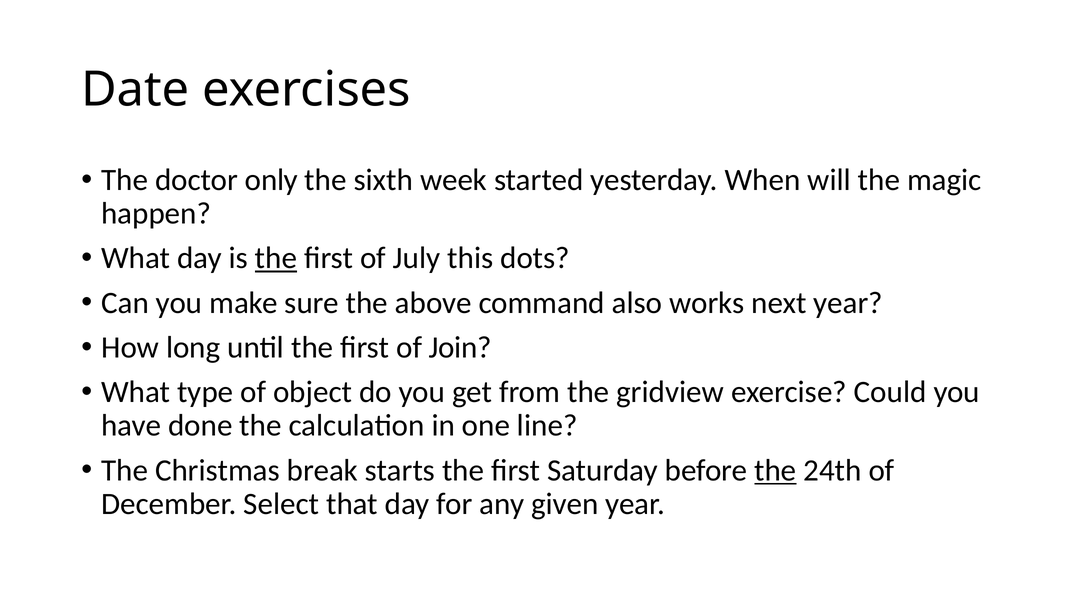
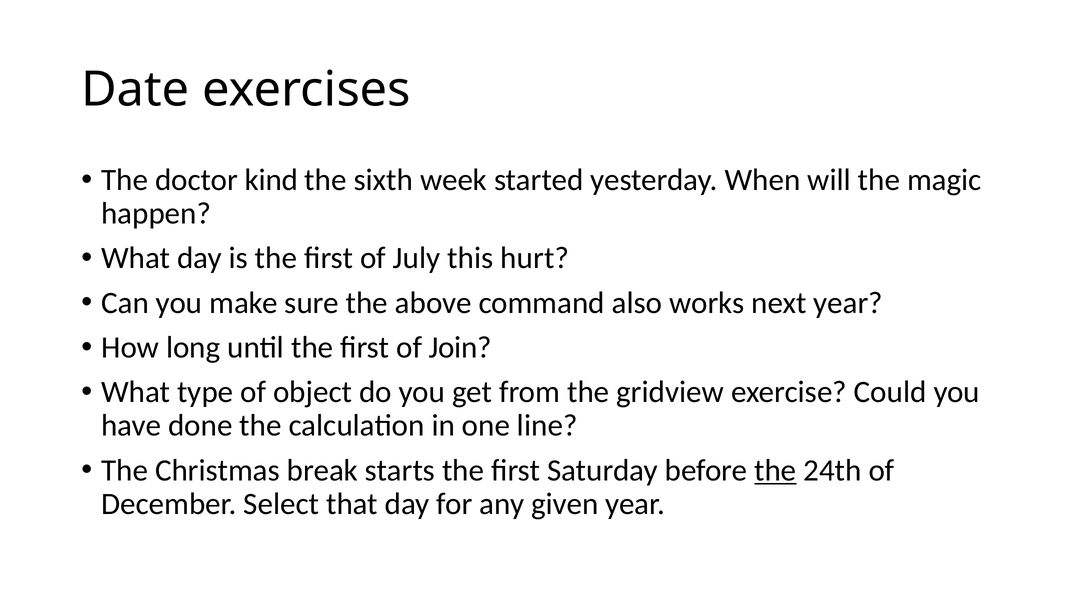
only: only -> kind (271, 180)
the underline: present -> none (276, 259)
dots: dots -> hurt (535, 259)
